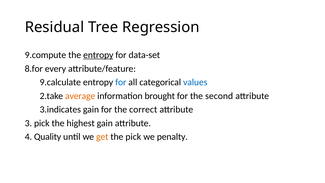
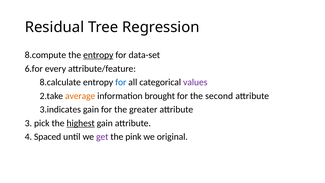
9.compute: 9.compute -> 8.compute (45, 55)
8.for: 8.for -> 6.for (34, 69)
9.calculate: 9.calculate -> 8.calculate (60, 82)
values colour: blue -> purple (195, 82)
correct: correct -> greater (143, 109)
highest underline: none -> present (81, 123)
Quality: Quality -> Spaced (48, 137)
get colour: orange -> purple (102, 137)
the pick: pick -> pink (133, 137)
penalty: penalty -> original (172, 137)
